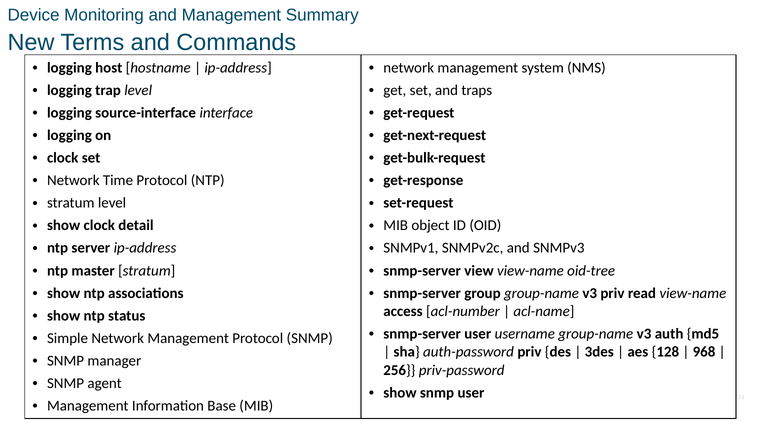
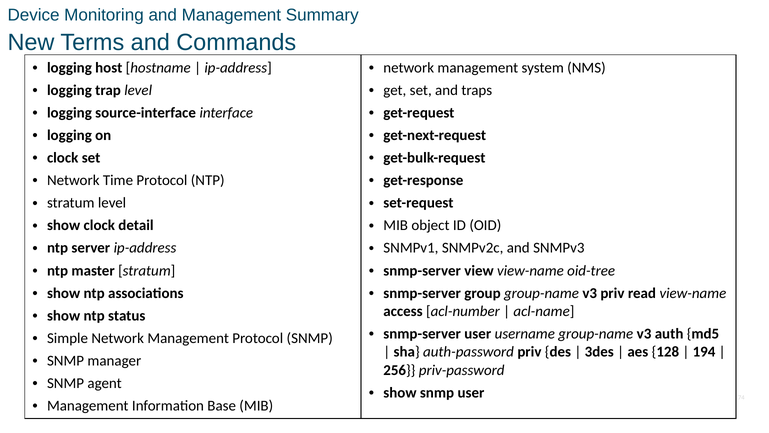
968: 968 -> 194 (704, 352)
